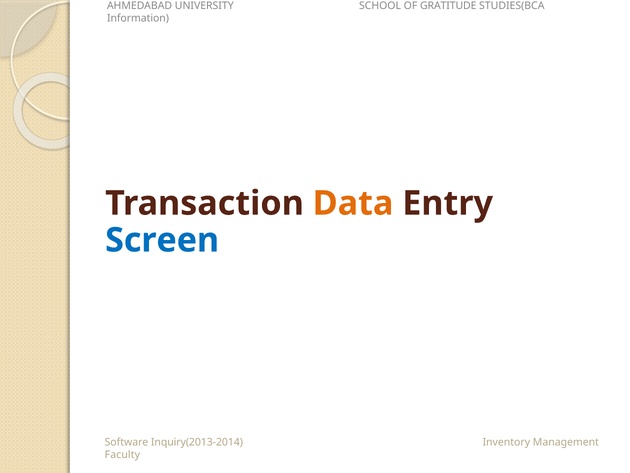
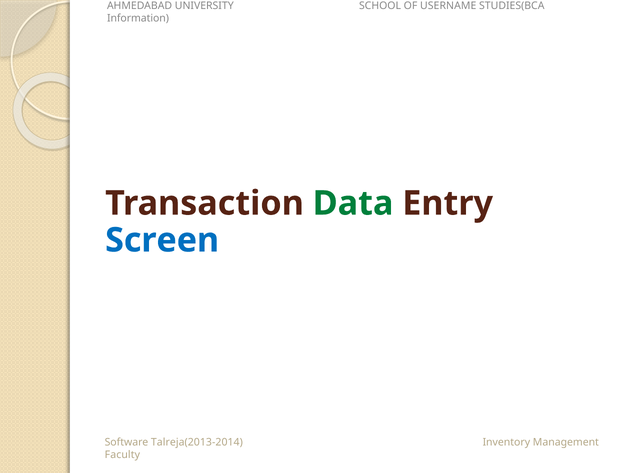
GRATITUDE: GRATITUDE -> USERNAME (448, 6)
Data colour: orange -> green (353, 203)
Inquiry(2013-2014: Inquiry(2013-2014 -> Talreja(2013-2014 (197, 442)
